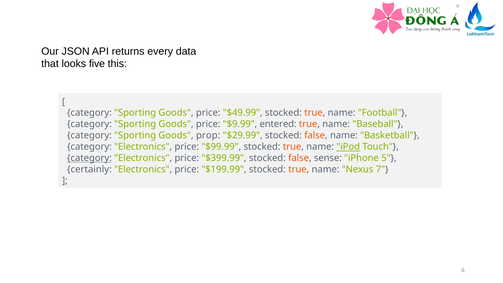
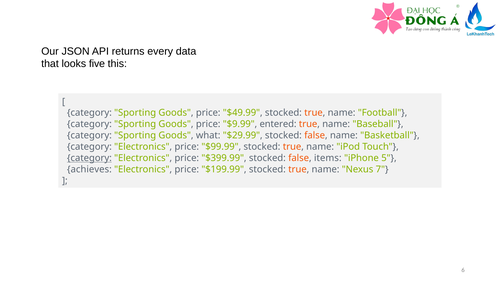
prop: prop -> what (208, 135)
iPod underline: present -> none (348, 147)
sense: sense -> items (328, 158)
certainly: certainly -> achieves (89, 169)
